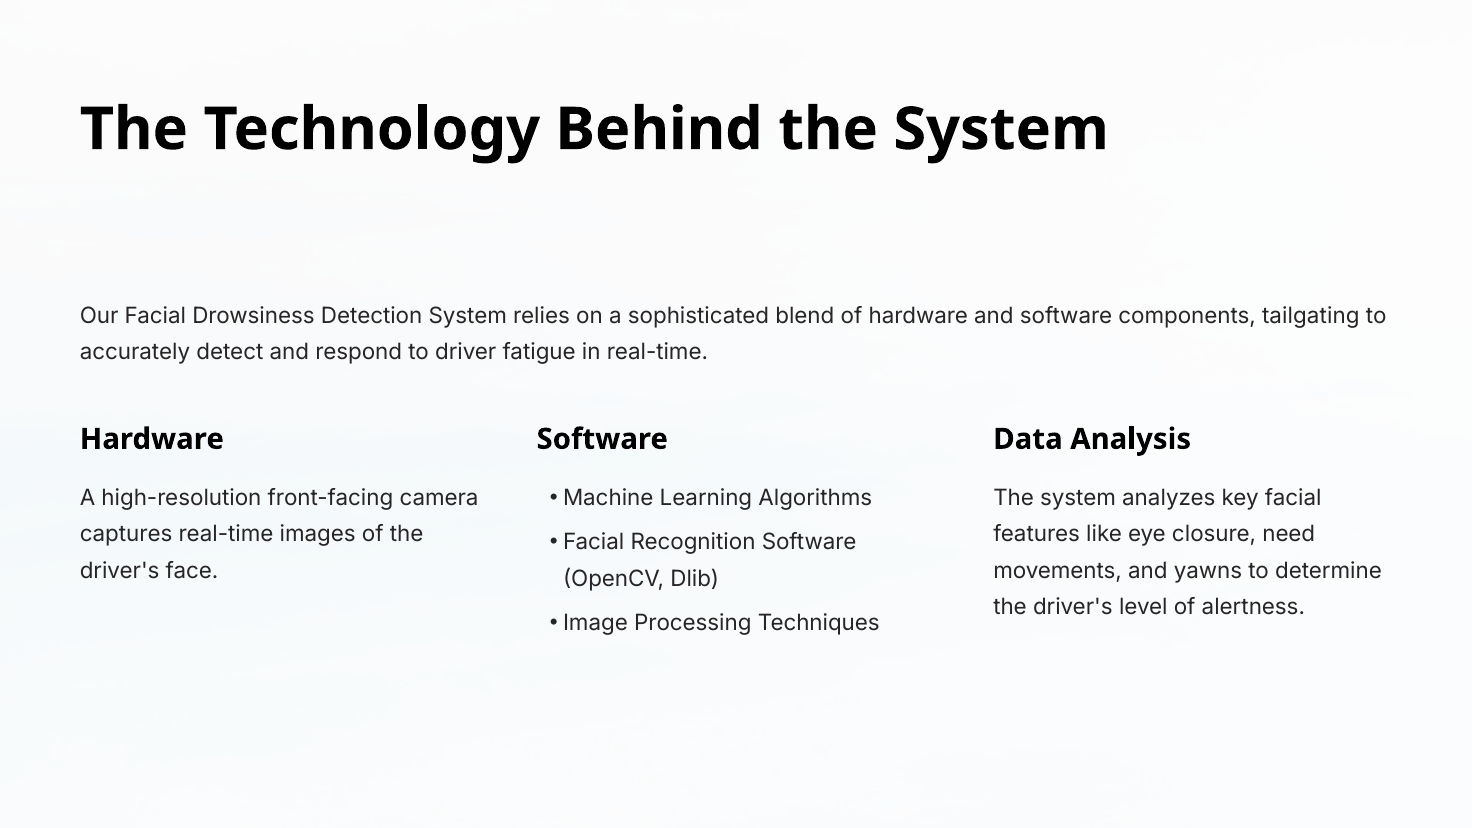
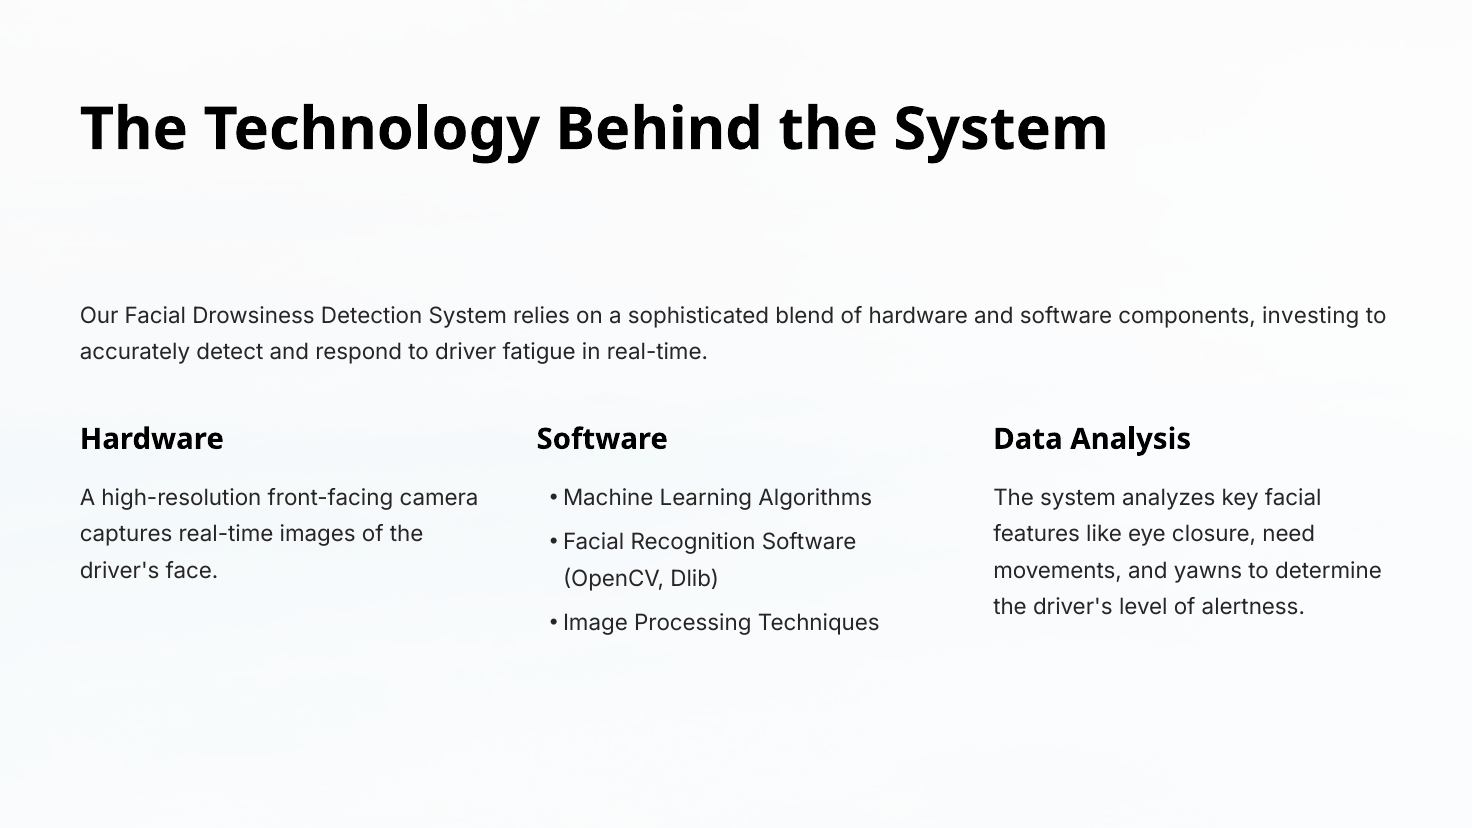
tailgating: tailgating -> investing (1311, 316)
